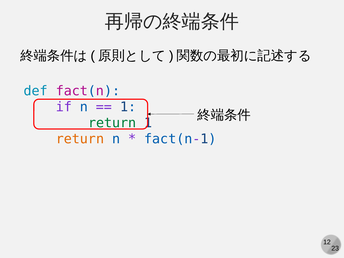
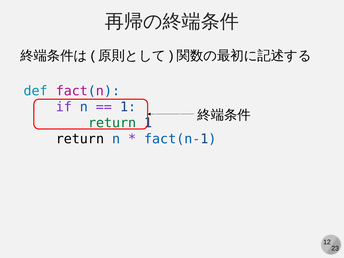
return colour: orange -> black (80, 139)
